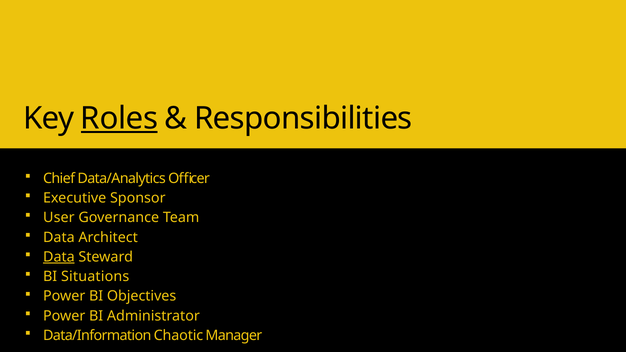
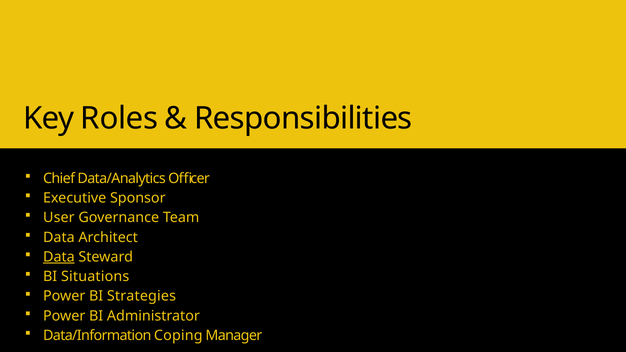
Roles underline: present -> none (119, 118)
Objectives: Objectives -> Strategies (141, 296)
Chaotic: Chaotic -> Coping (178, 336)
